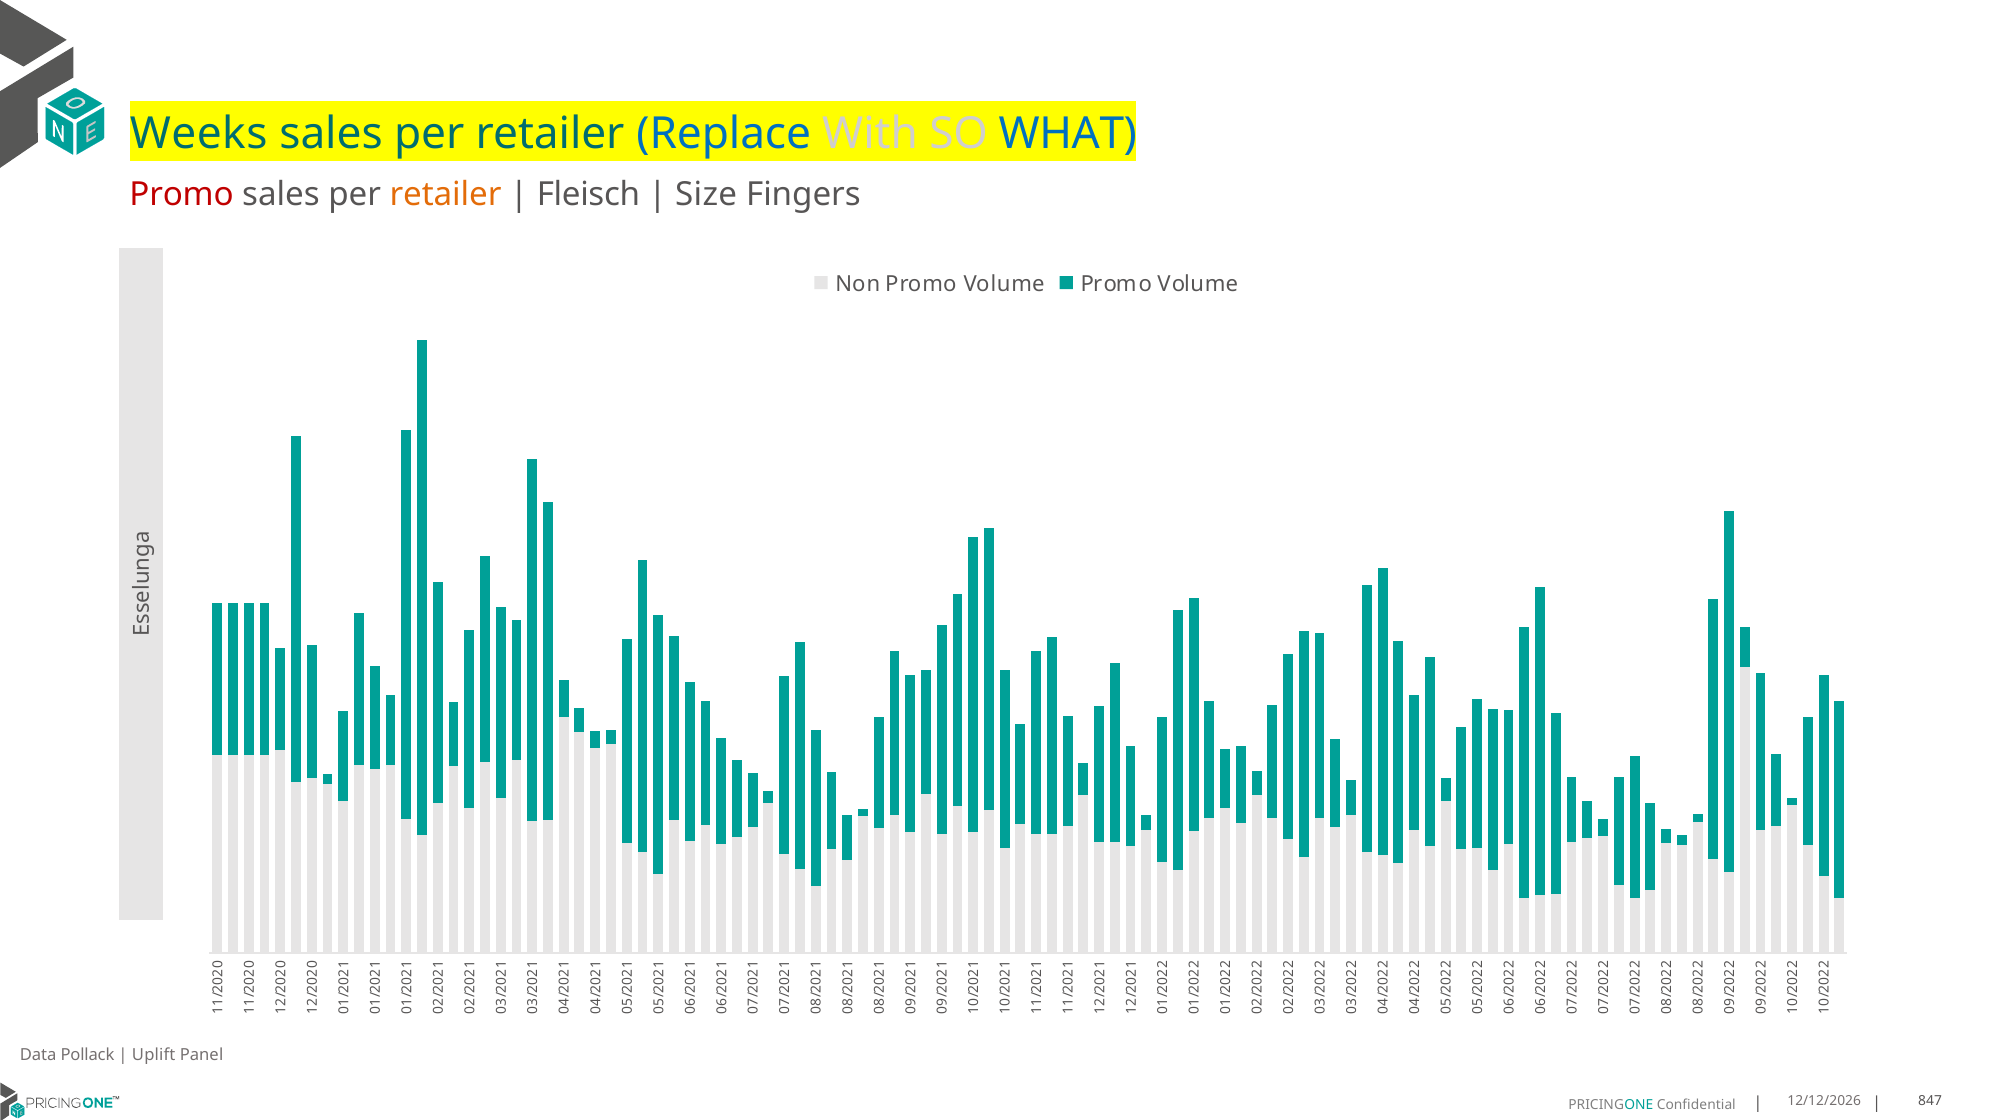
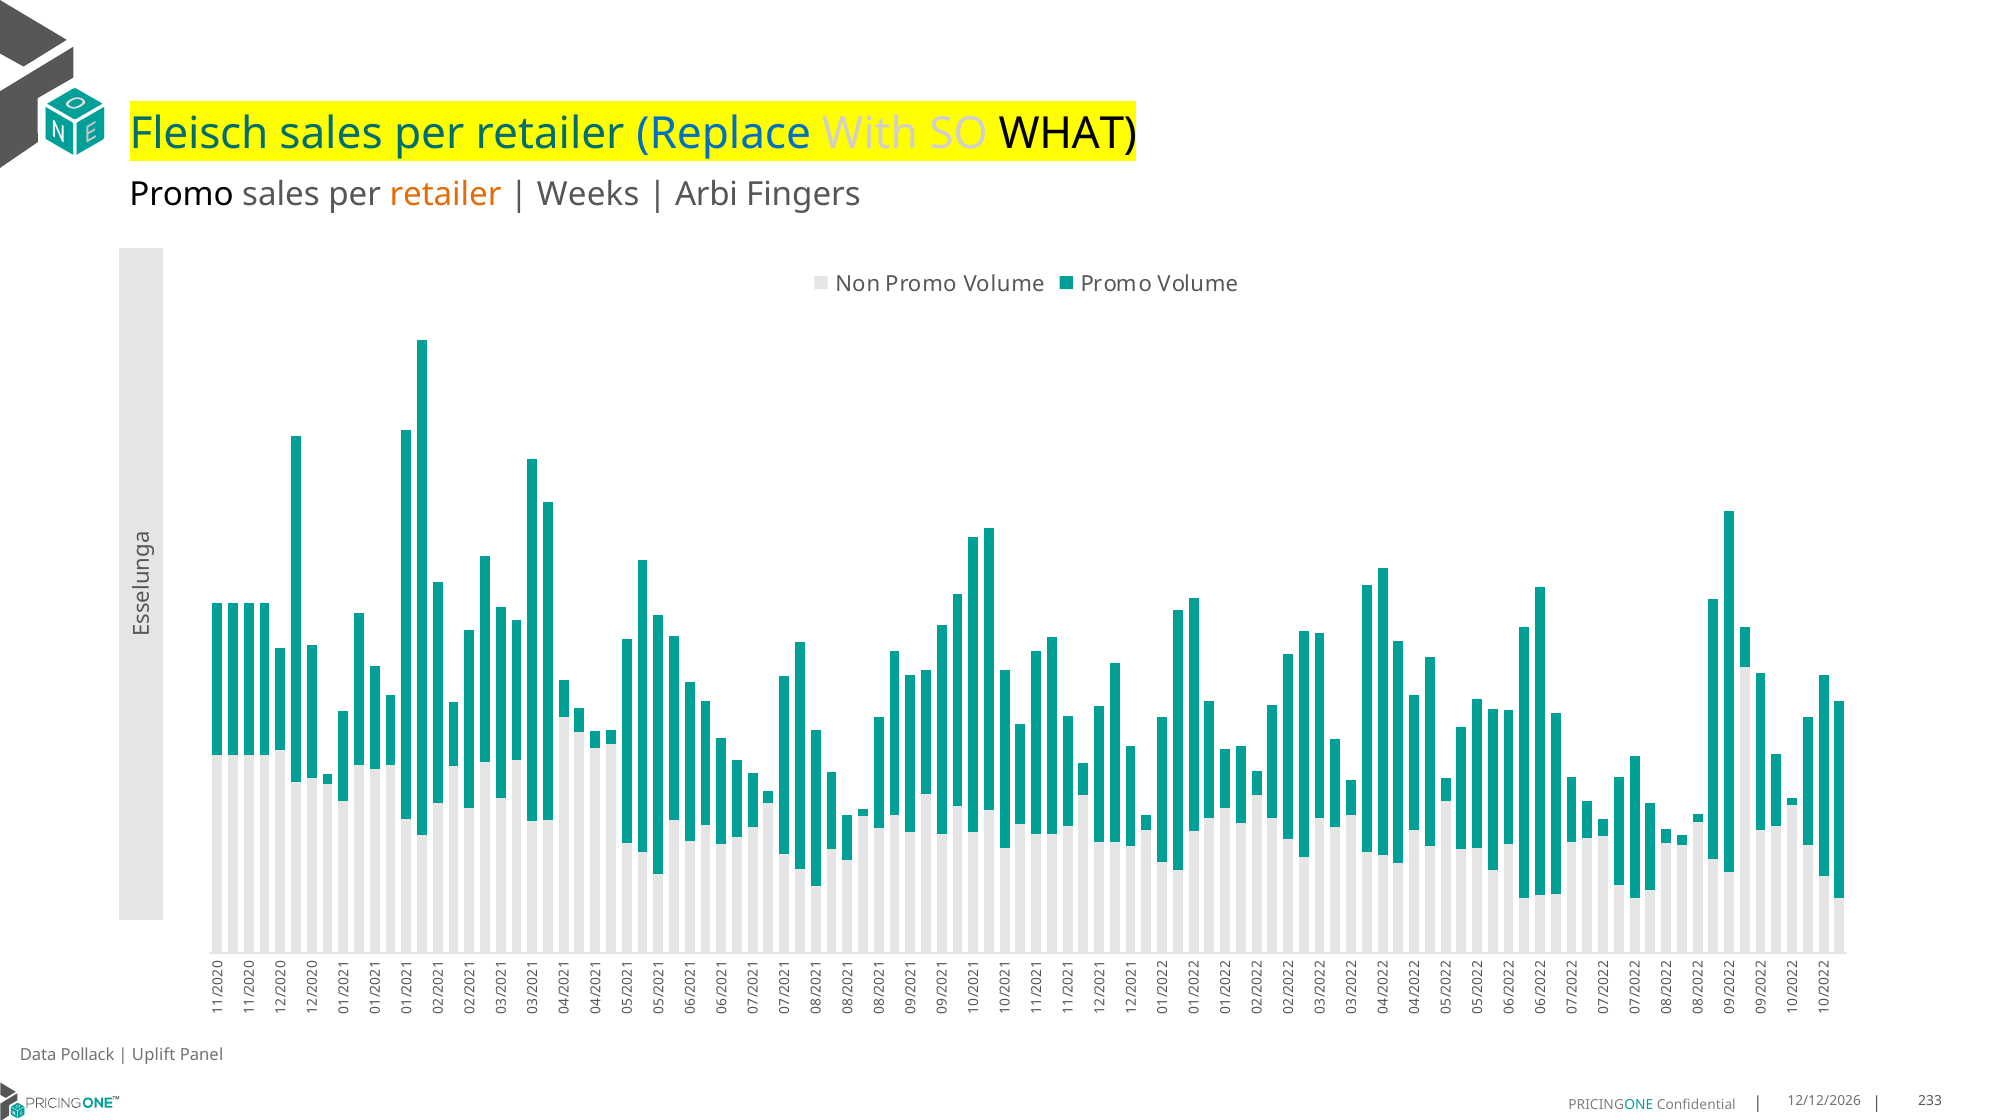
Weeks: Weeks -> Fleisch (199, 134)
WHAT colour: blue -> black (1068, 134)
Promo colour: red -> black (182, 194)
Fleisch: Fleisch -> Weeks (588, 194)
Size: Size -> Arbi (707, 194)
847: 847 -> 233 (1930, 1101)
